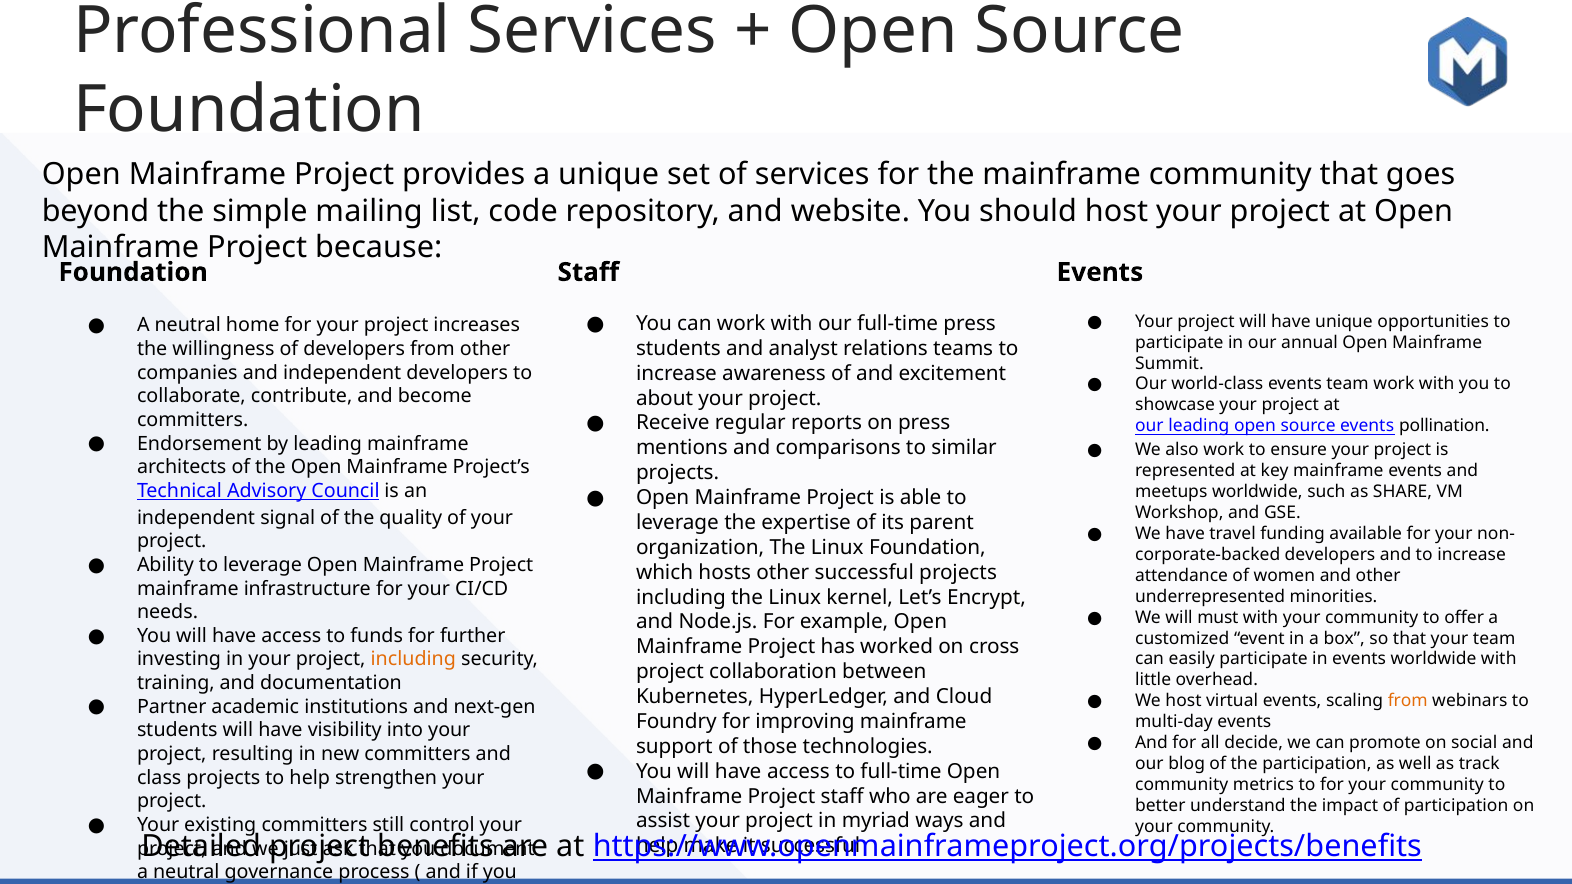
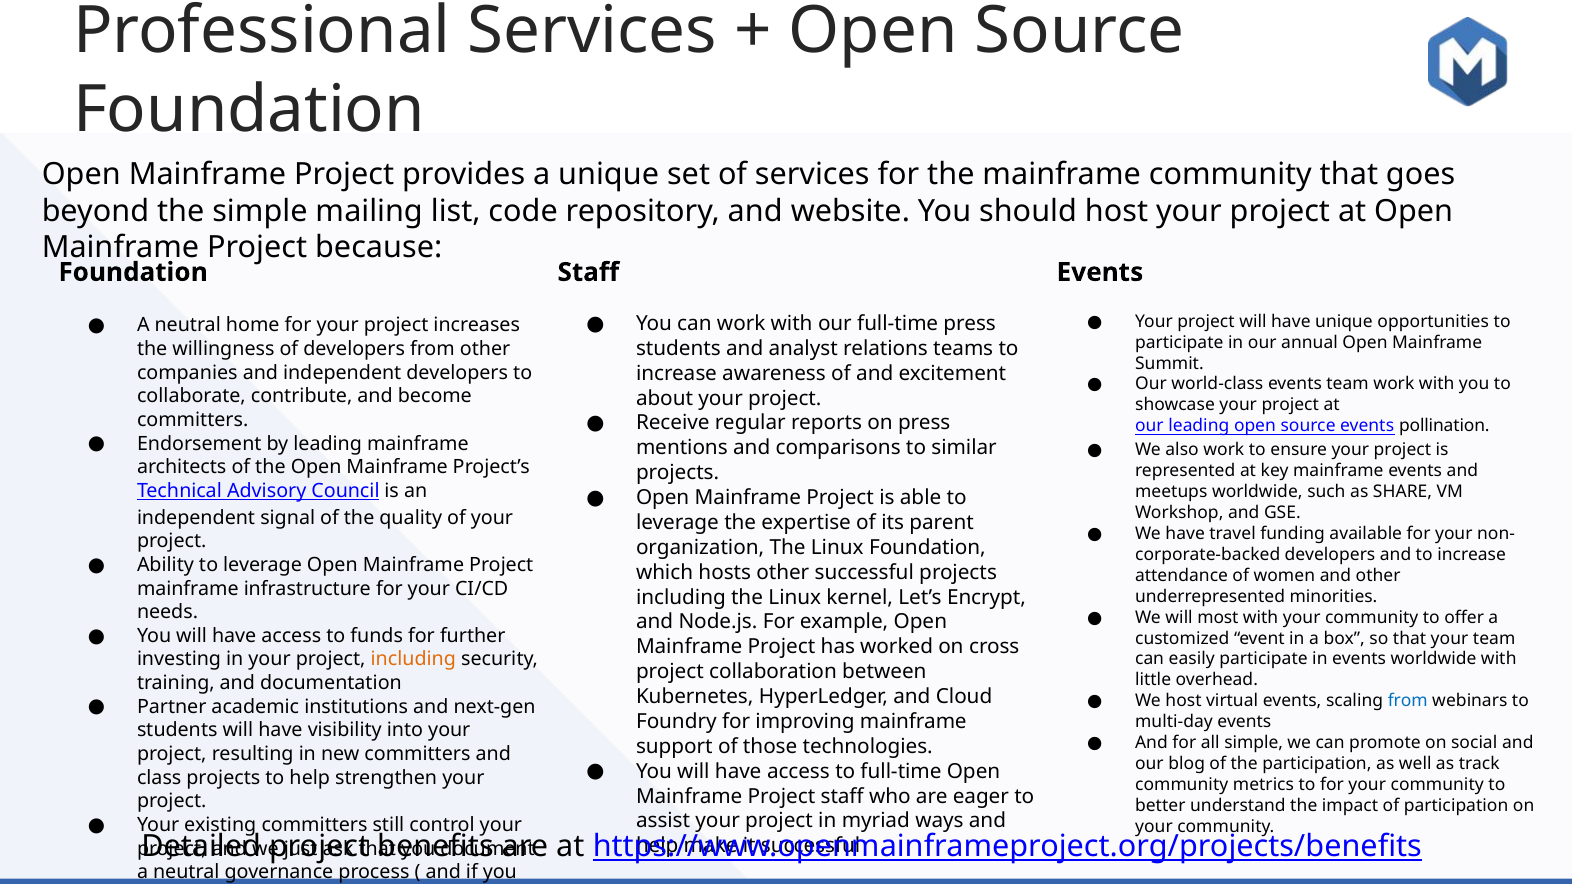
must: must -> most (1218, 618)
from colour: orange -> blue (1408, 701)
all decide: decide -> simple (1254, 743)
